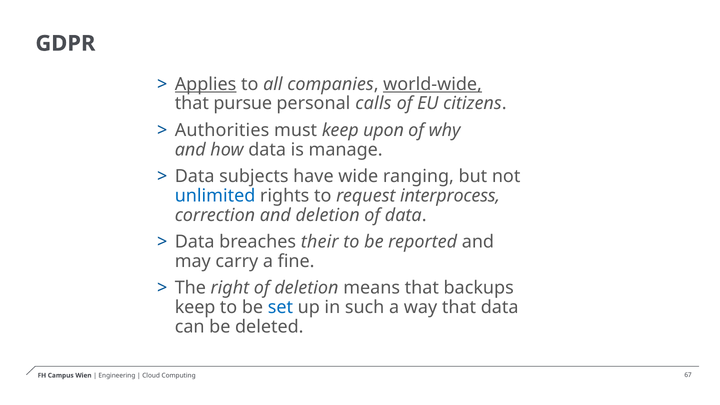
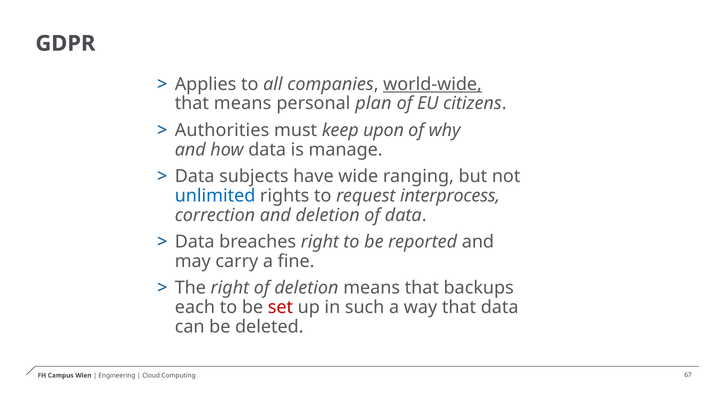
Applies underline: present -> none (206, 84)
that pursue: pursue -> means (243, 103)
calls: calls -> plan (373, 103)
breaches their: their -> right (320, 242)
keep: keep -> each (195, 307)
set colour: blue -> red (280, 307)
